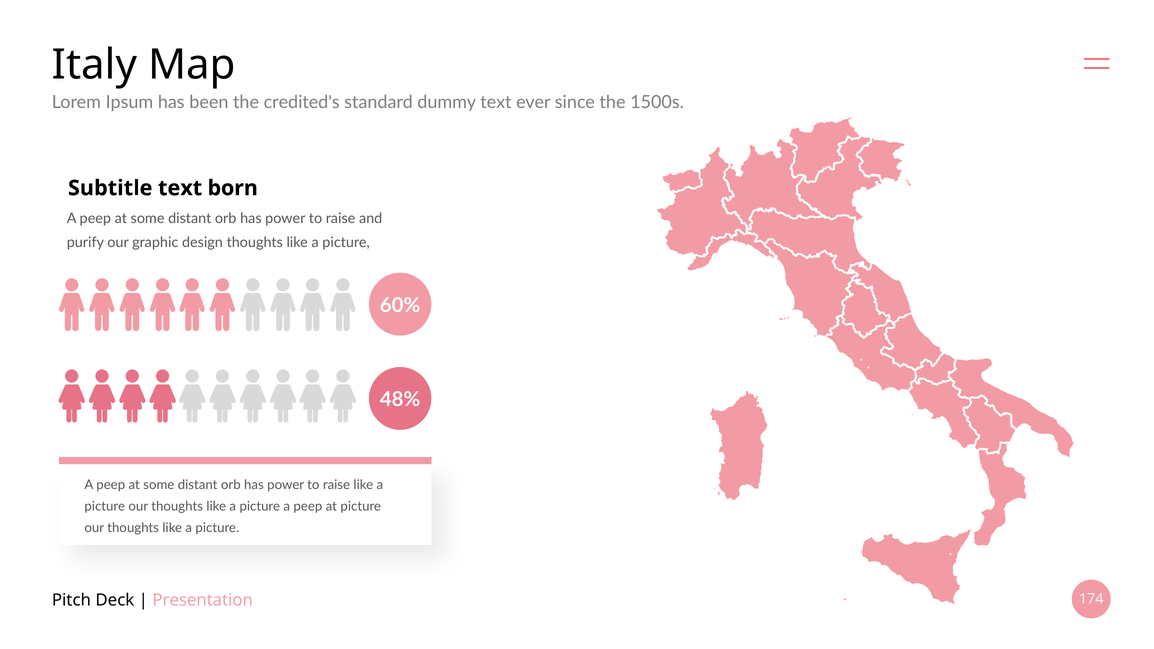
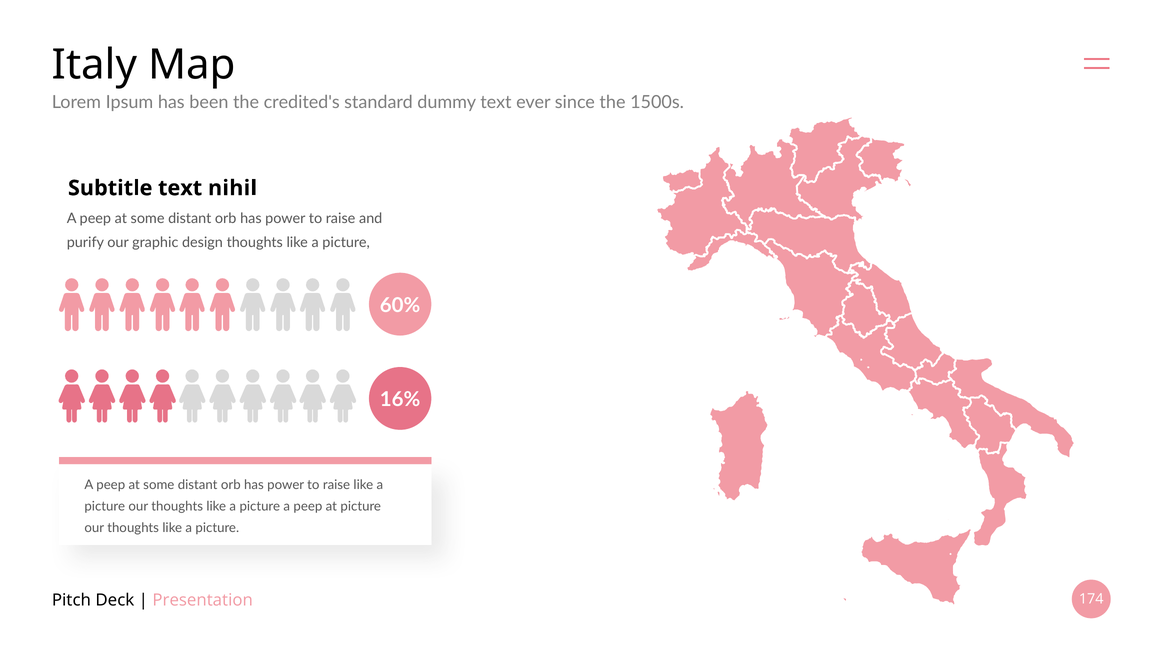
born: born -> nihil (233, 188)
48%: 48% -> 16% (400, 400)
